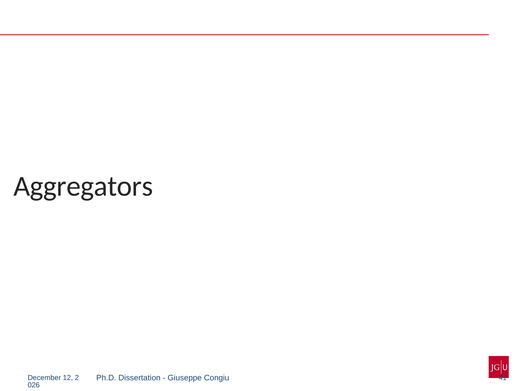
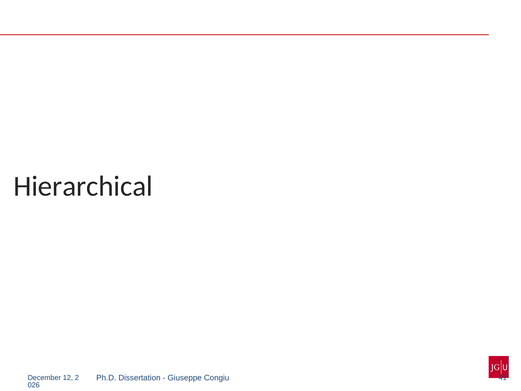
Aggregators: Aggregators -> Hierarchical (83, 186)
